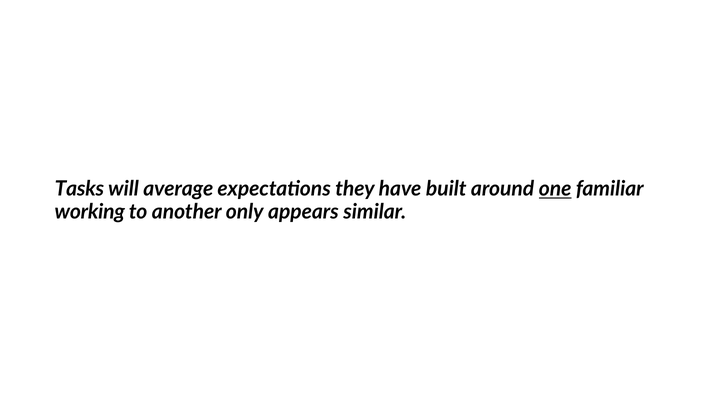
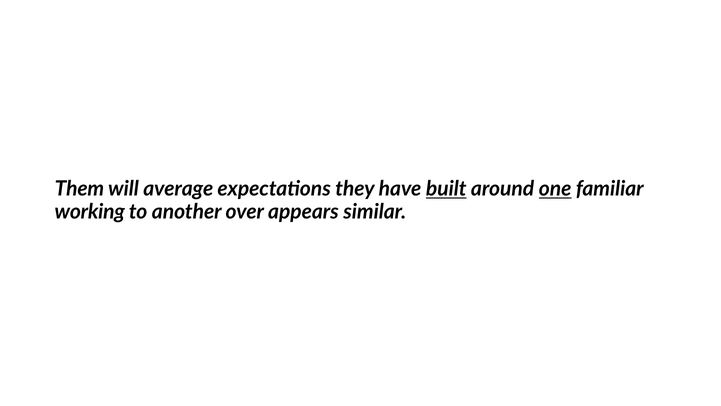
Tasks: Tasks -> Them (79, 189)
built underline: none -> present (446, 189)
only: only -> over (245, 211)
